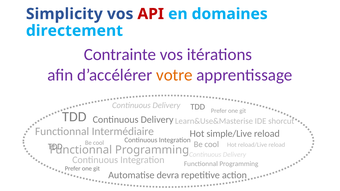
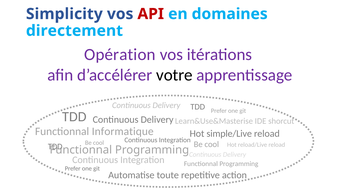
Contrainte: Contrainte -> Opération (120, 55)
votre colour: orange -> black (174, 75)
Intermédiaire: Intermédiaire -> Informatique (123, 132)
devra: devra -> toute (168, 175)
